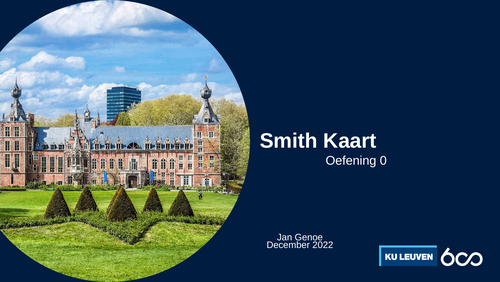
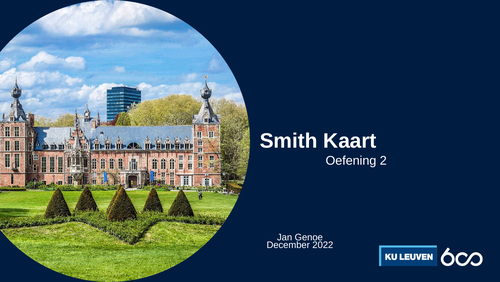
0: 0 -> 2 (383, 160)
